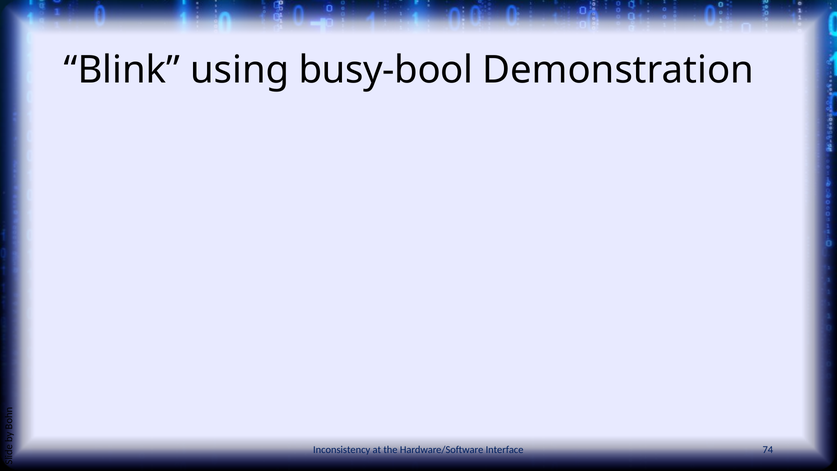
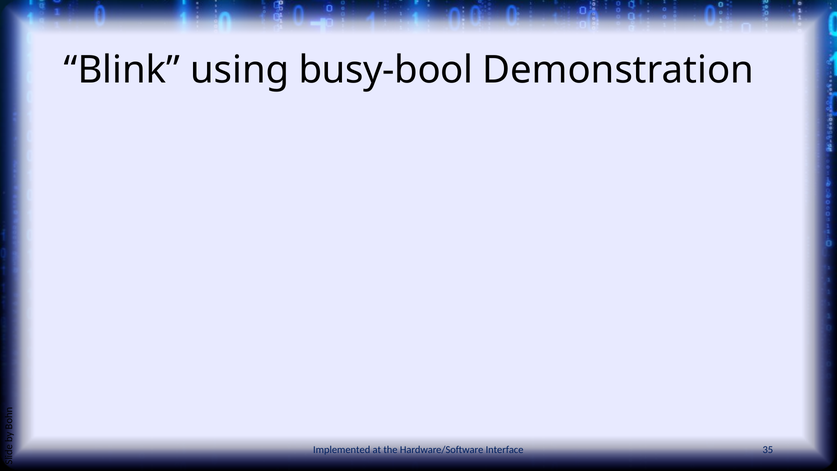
Inconsistency: Inconsistency -> Implemented (342, 450)
74: 74 -> 35 (768, 450)
